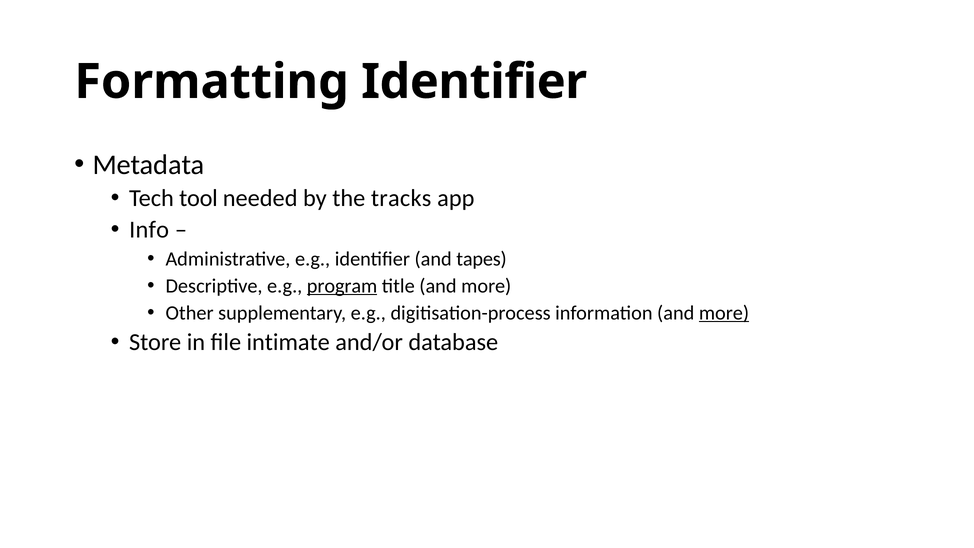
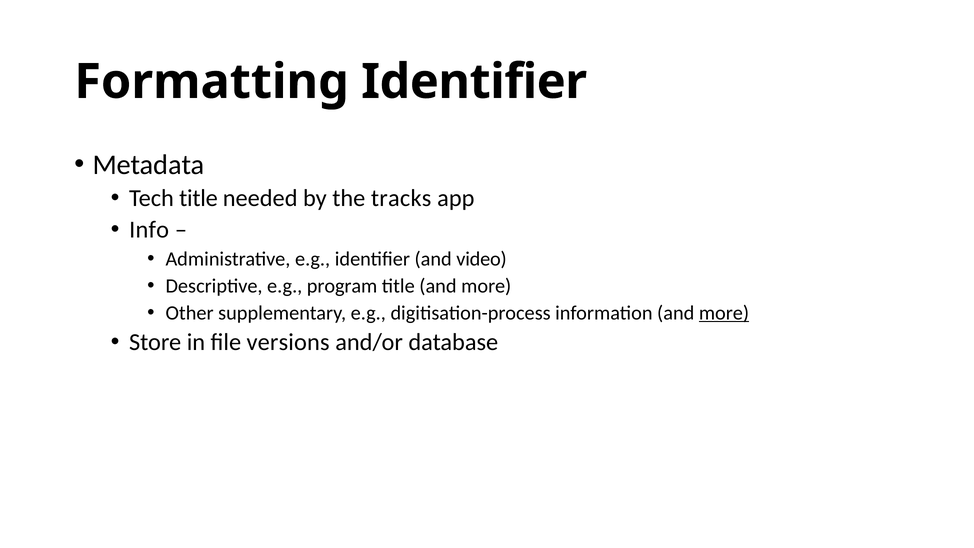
Tech tool: tool -> title (198, 198)
tapes: tapes -> video (482, 259)
program underline: present -> none (342, 286)
intimate: intimate -> versions (288, 342)
